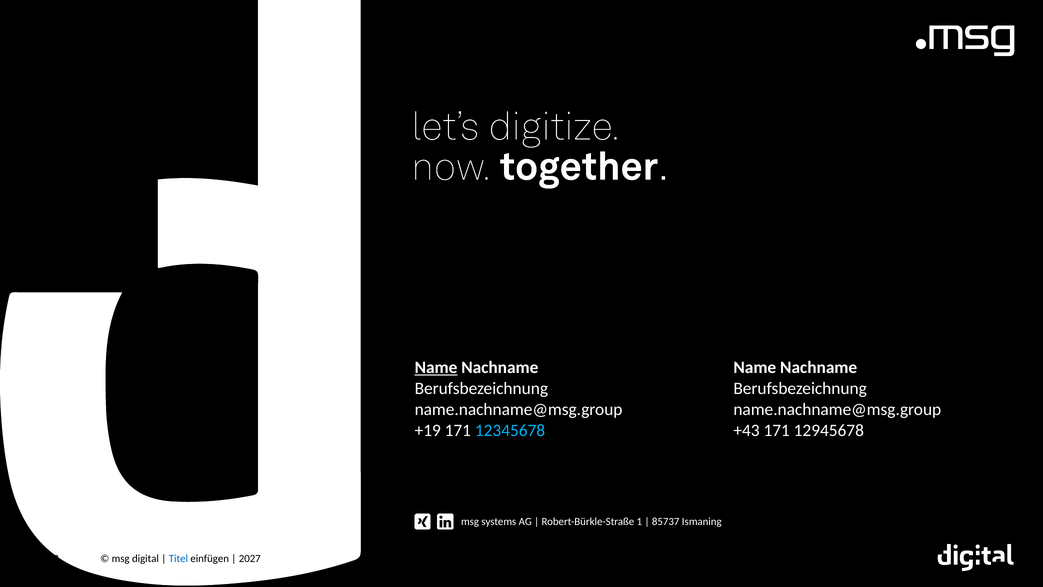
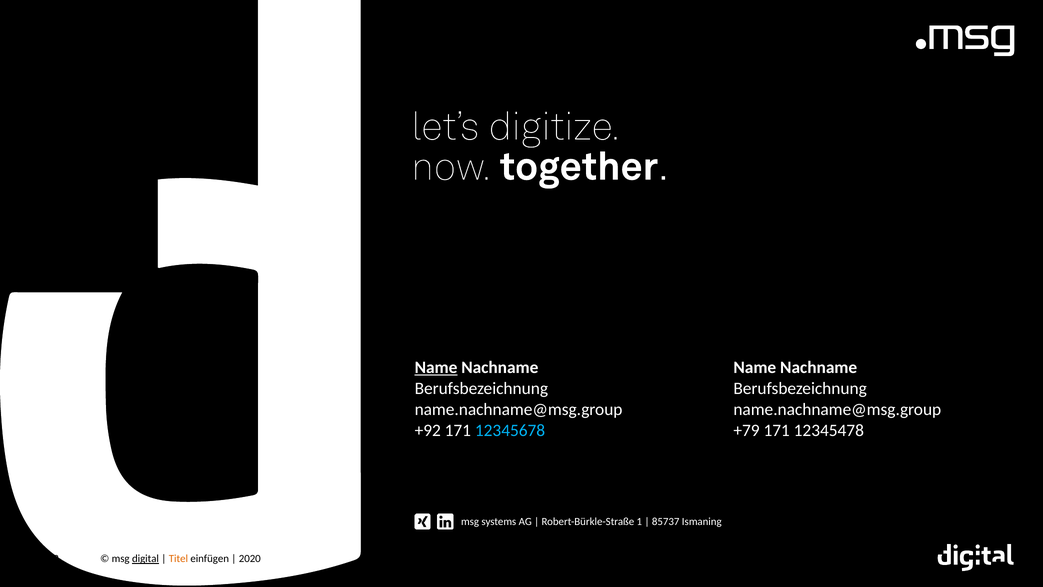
+19: +19 -> +92 (428, 430)
+43: +43 -> +79 (747, 430)
12945678: 12945678 -> 12345478 (829, 430)
digital underline: none -> present (145, 558)
Titel colour: blue -> orange (178, 558)
2027: 2027 -> 2020 (250, 558)
